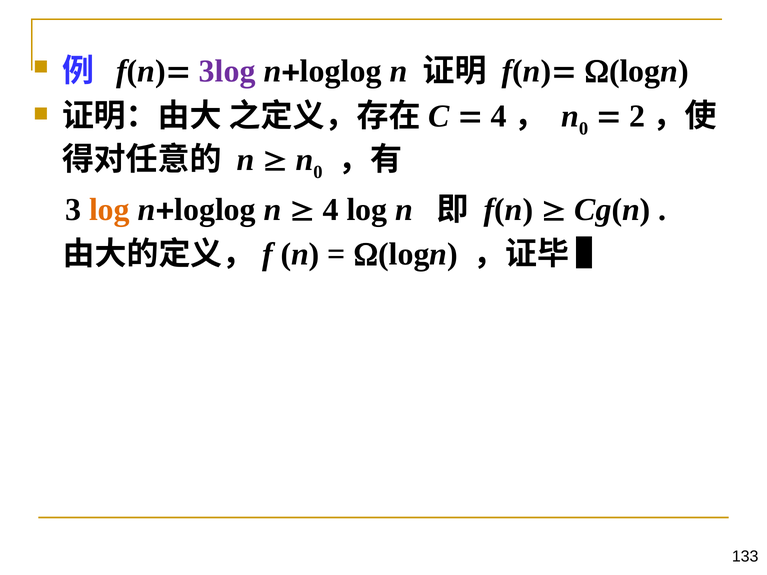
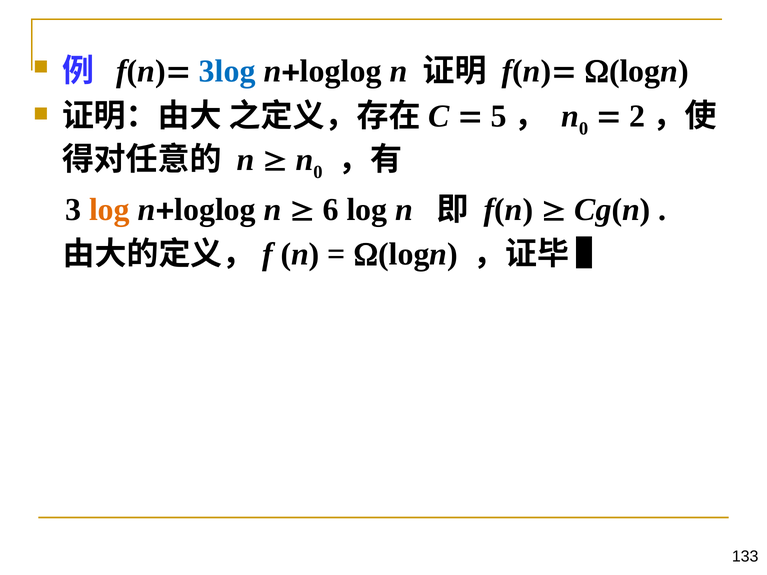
3log colour: purple -> blue (227, 71)
4: 4 -> 5 (499, 116)
4: 4 -> 6 (331, 210)
